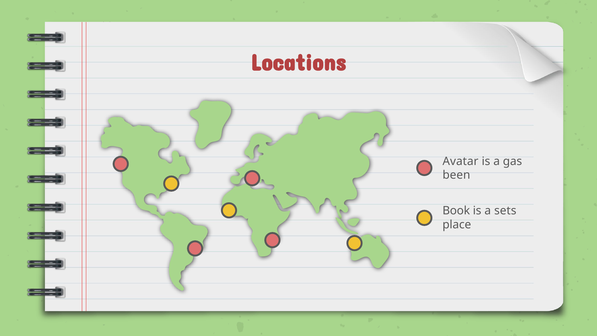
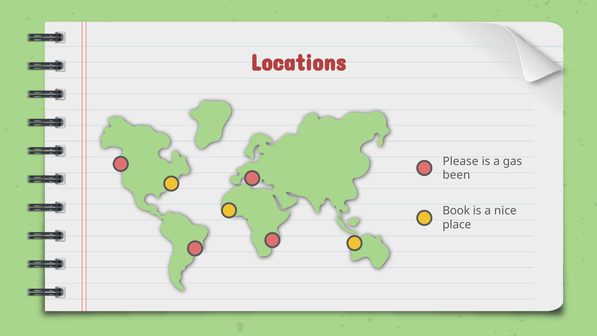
Avatar: Avatar -> Please (460, 161)
sets: sets -> nice (505, 211)
